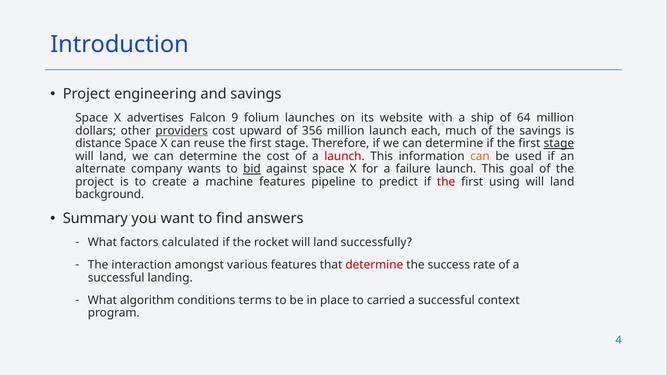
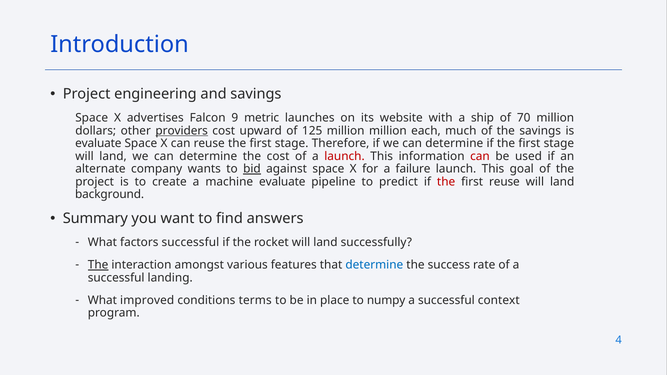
folium: folium -> metric (262, 118)
64: 64 -> 70 (524, 118)
356: 356 -> 125 (312, 131)
million launch: launch -> million (388, 131)
distance: distance -> evaluate (98, 144)
stage underline: present -> none (559, 144)
can colour: orange -> red (480, 156)
machine features: features -> evaluate (282, 182)
first using: using -> reuse (504, 182)
factors calculated: calculated -> successful (190, 243)
The underline: none -> present (98, 265)
determine colour: red -> blue (374, 265)
algorithm: algorithm -> improved (147, 300)
carried: carried -> numpy (386, 300)
